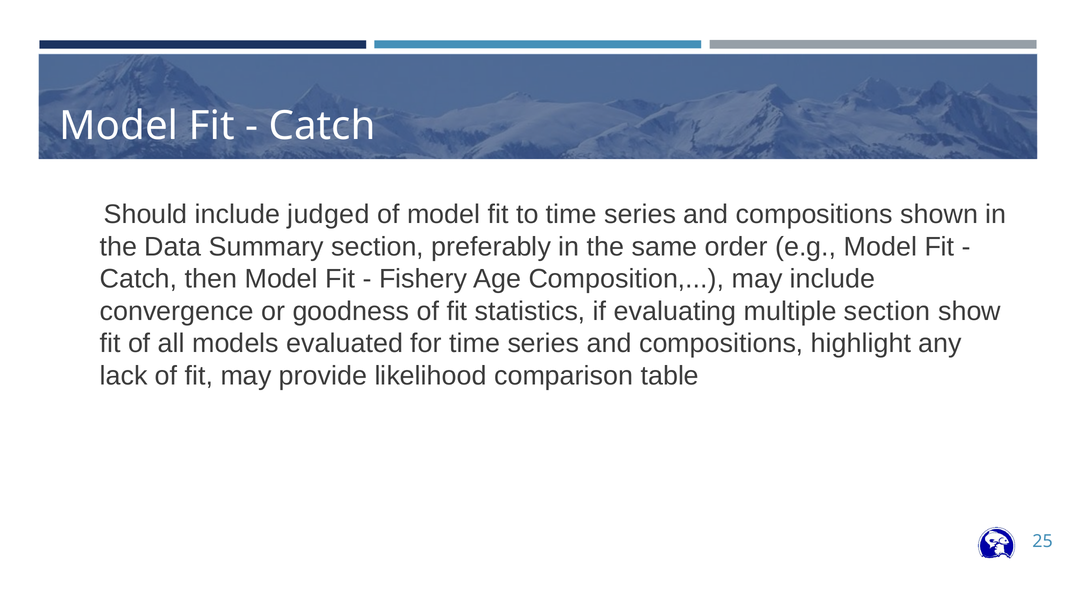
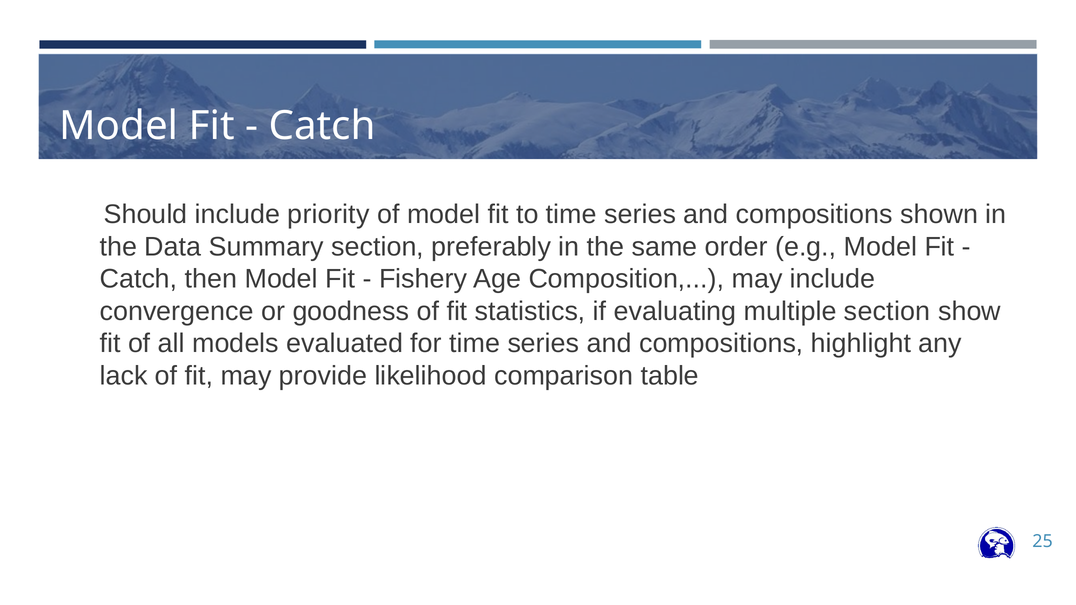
judged: judged -> priority (329, 215)
